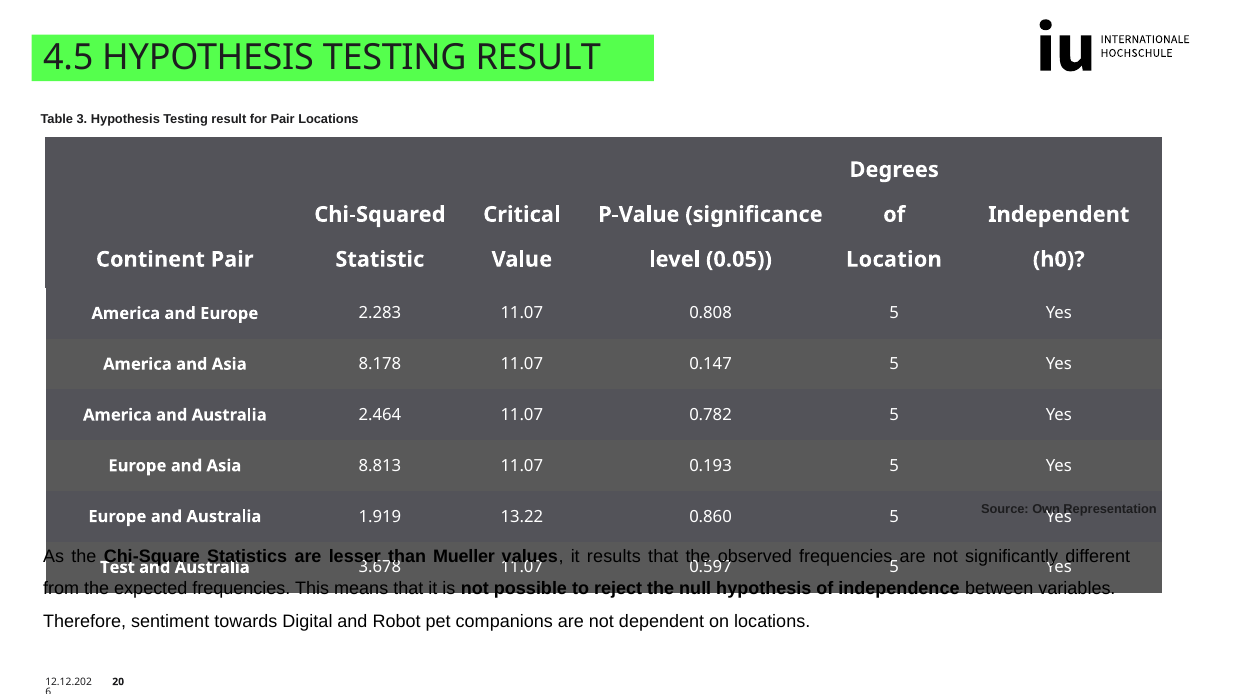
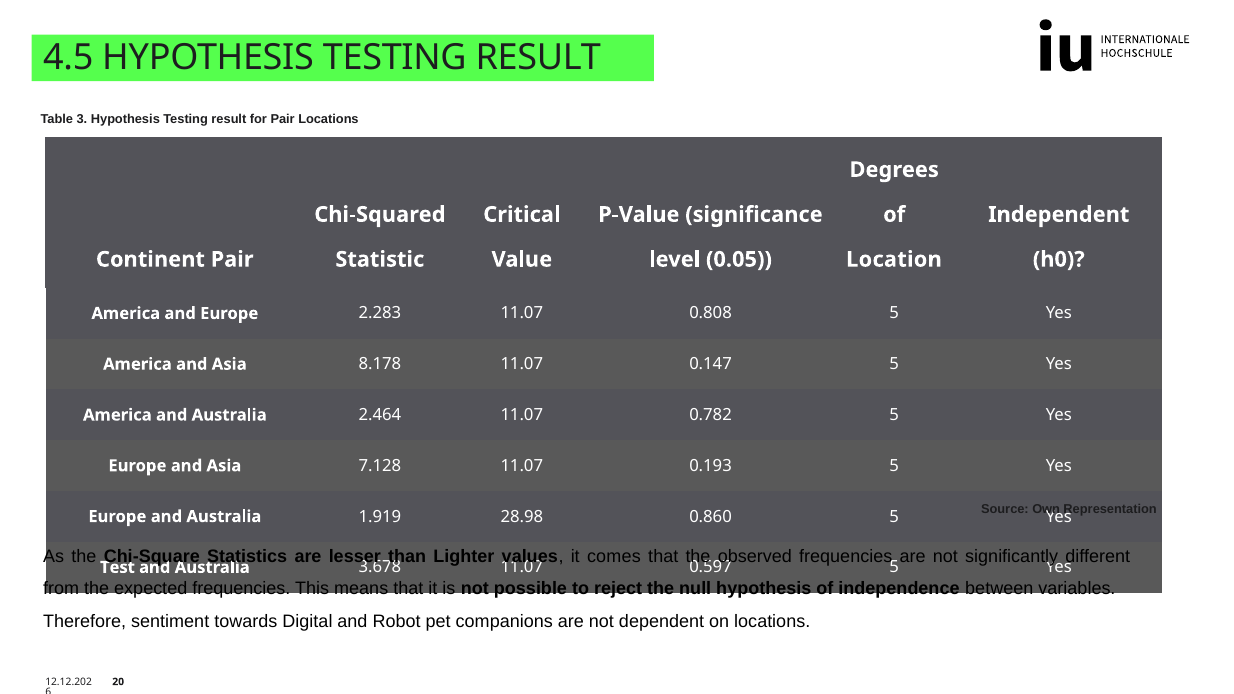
8.813: 8.813 -> 7.128 (380, 466)
13.22: 13.22 -> 28.98 (522, 517)
Mueller: Mueller -> Lighter (464, 557)
results: results -> comes (614, 557)
